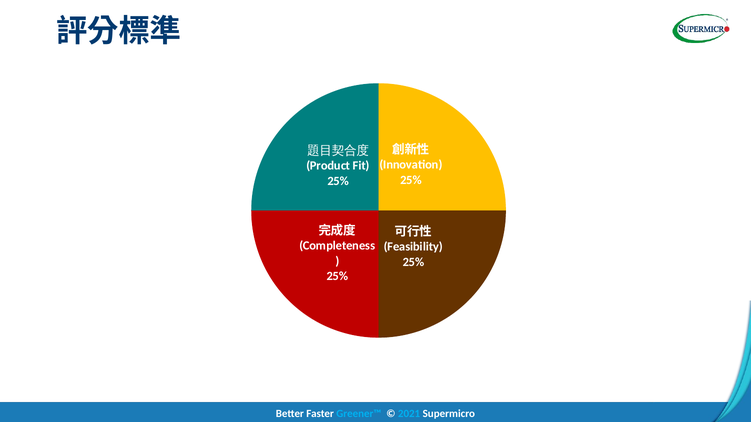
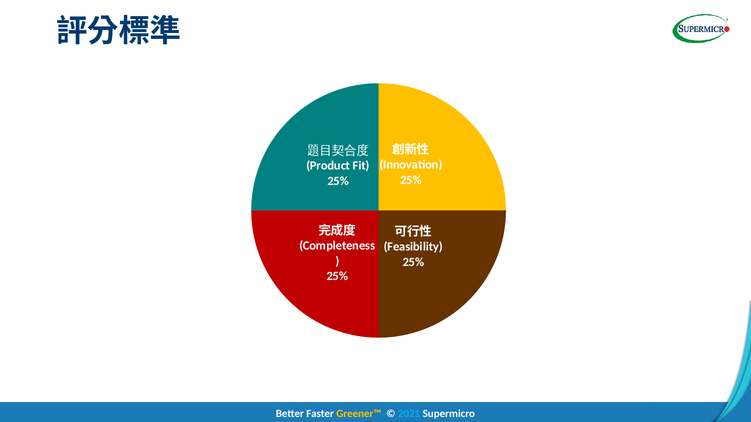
Greener™ colour: light blue -> yellow (359, 414)
